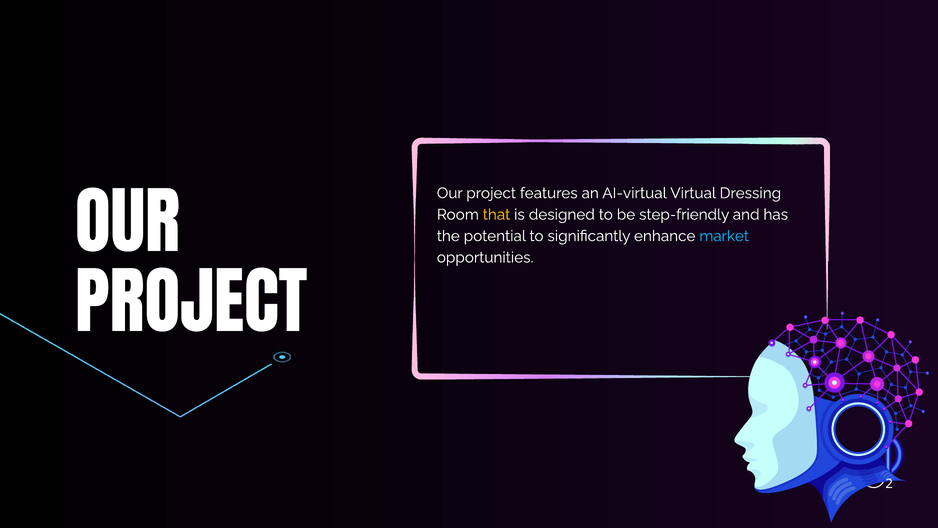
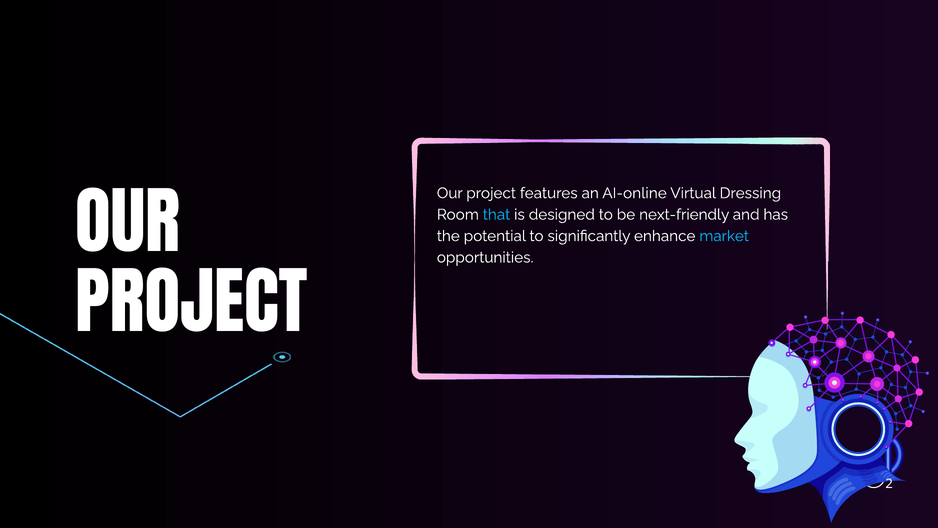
AI-virtual: AI-virtual -> AI-online (635, 193)
that colour: yellow -> light blue (496, 214)
step-friendly: step-friendly -> next-friendly (684, 214)
